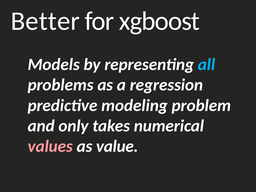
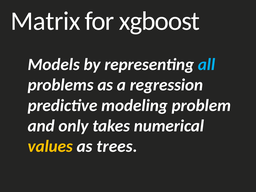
Better: Better -> Matrix (45, 21)
values colour: pink -> yellow (50, 146)
value: value -> trees (117, 146)
